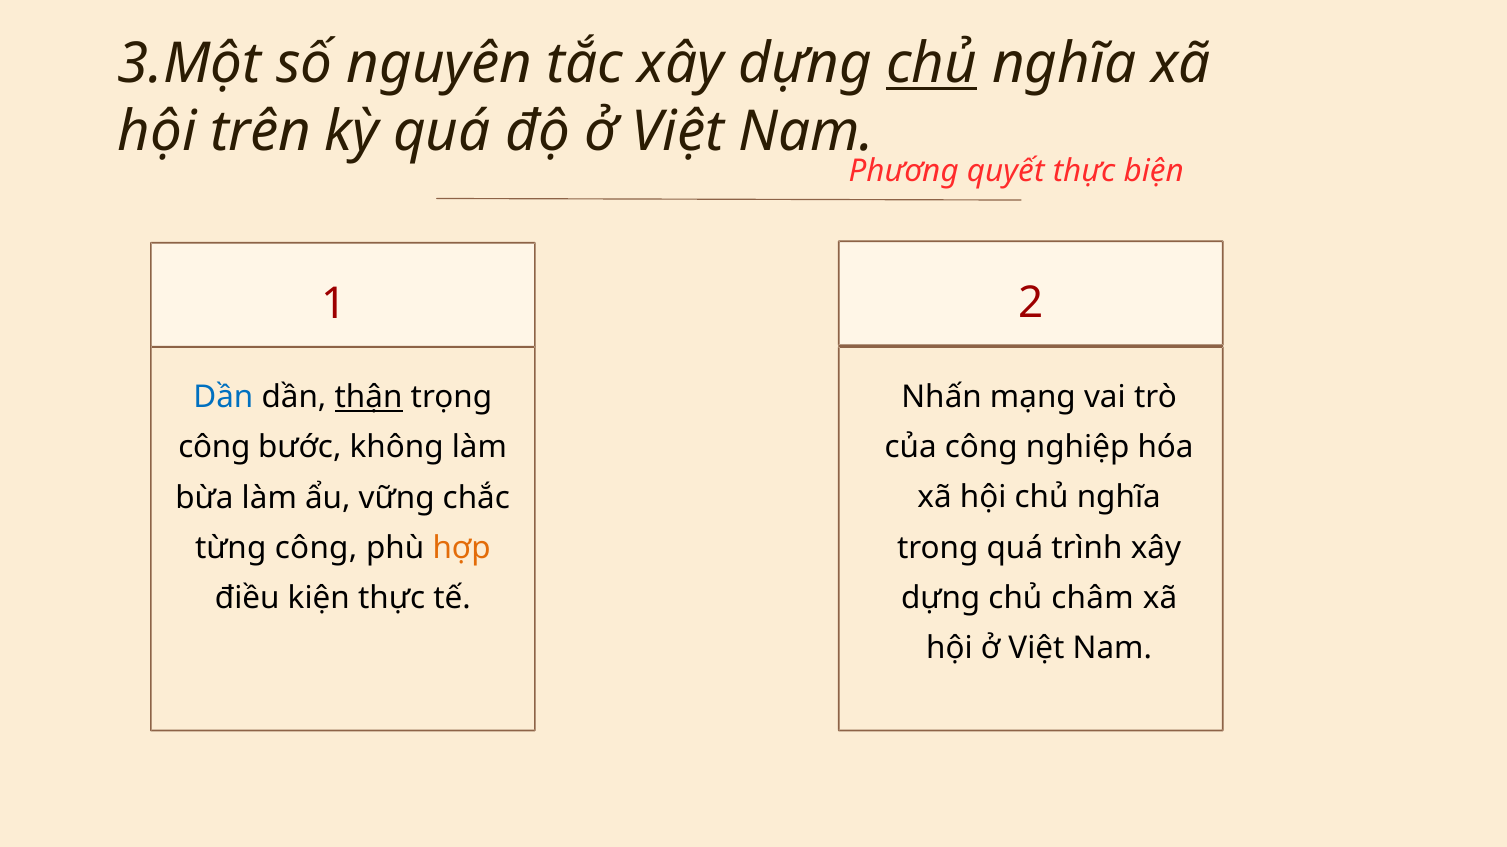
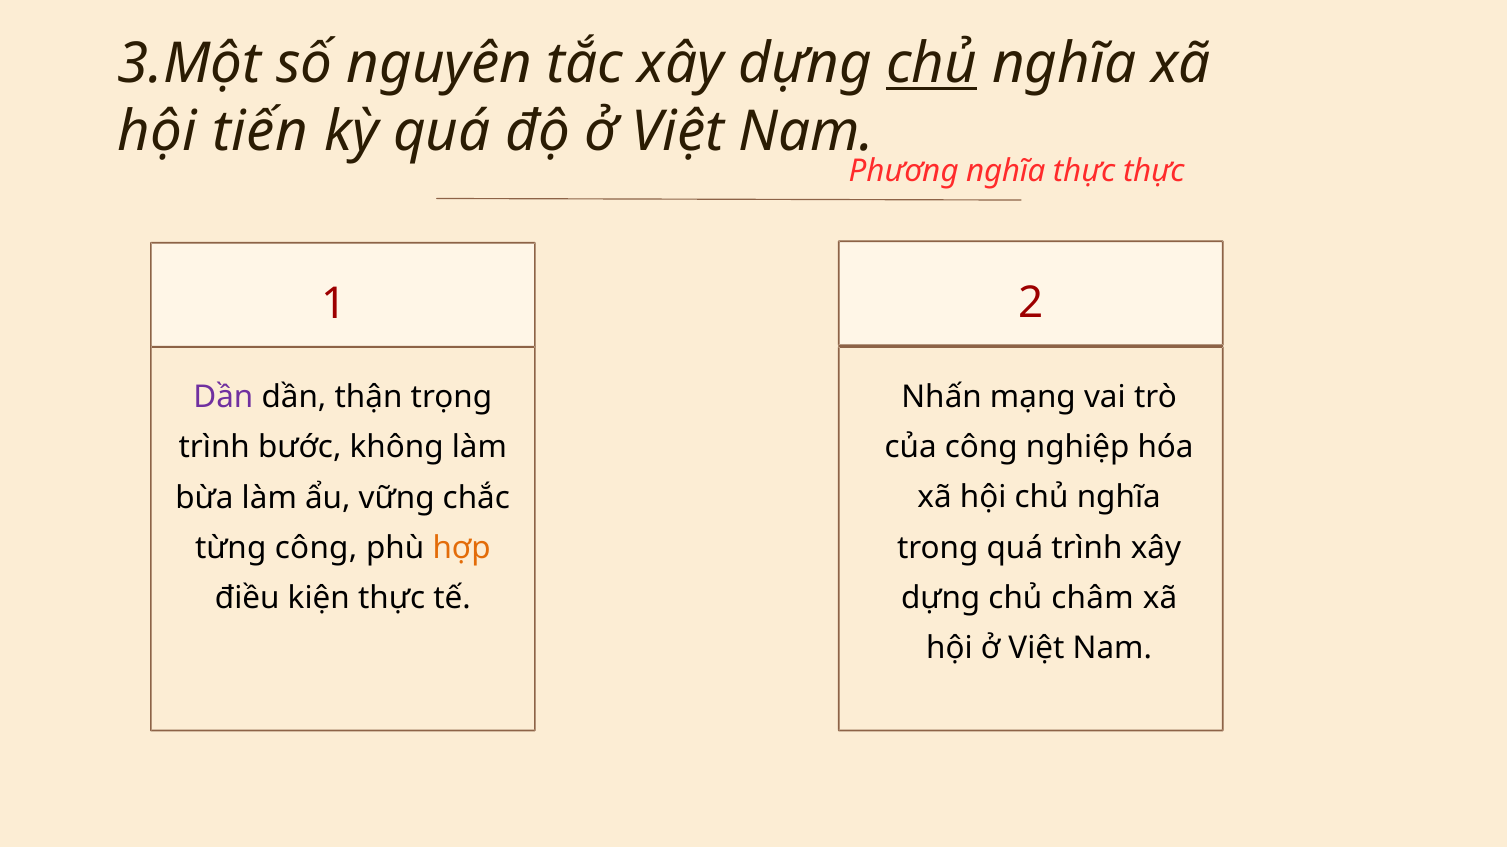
trên: trên -> tiến (260, 132)
Phương quyết: quyết -> nghĩa (1006, 171)
thực biện: biện -> thực (1154, 171)
Dần colour: blue -> purple (223, 398)
thận underline: present -> none (368, 398)
công: công -> trình (214, 448)
